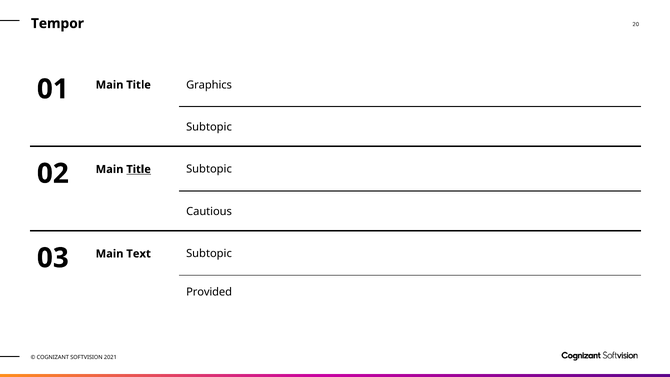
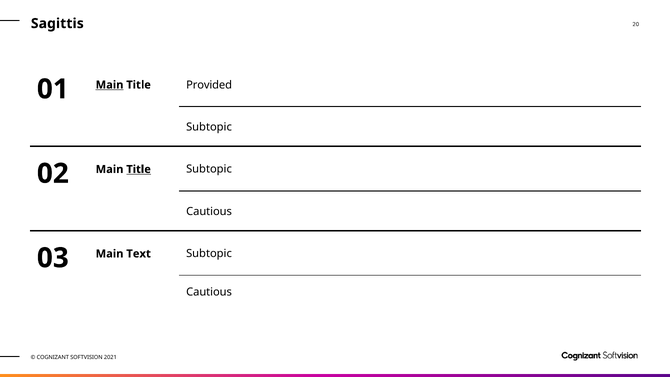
Tempor: Tempor -> Sagittis (57, 23)
Main underline: none -> present (110, 85)
Graphics: Graphics -> Provided (209, 85)
Provided: Provided -> Cautious (209, 292)
